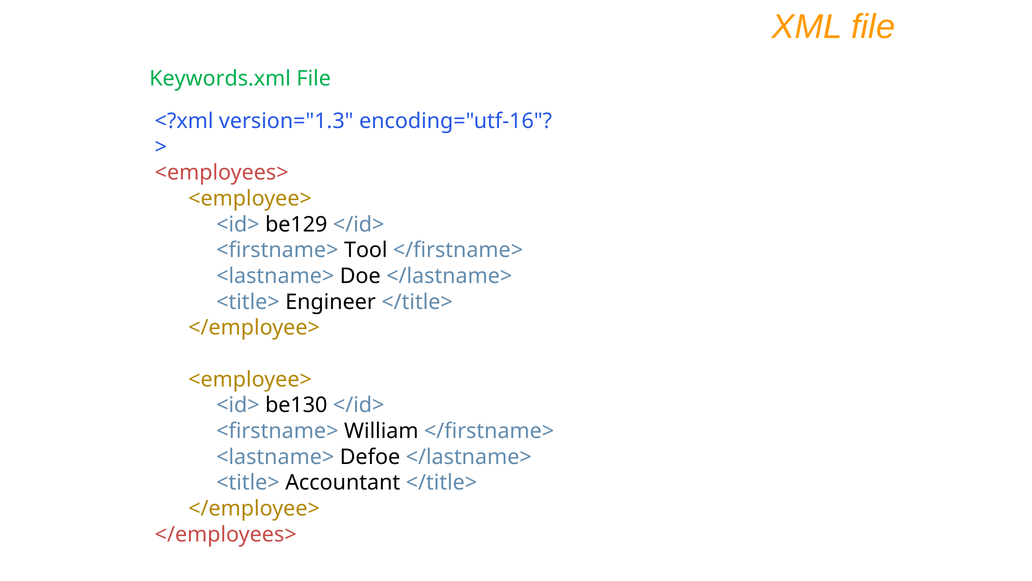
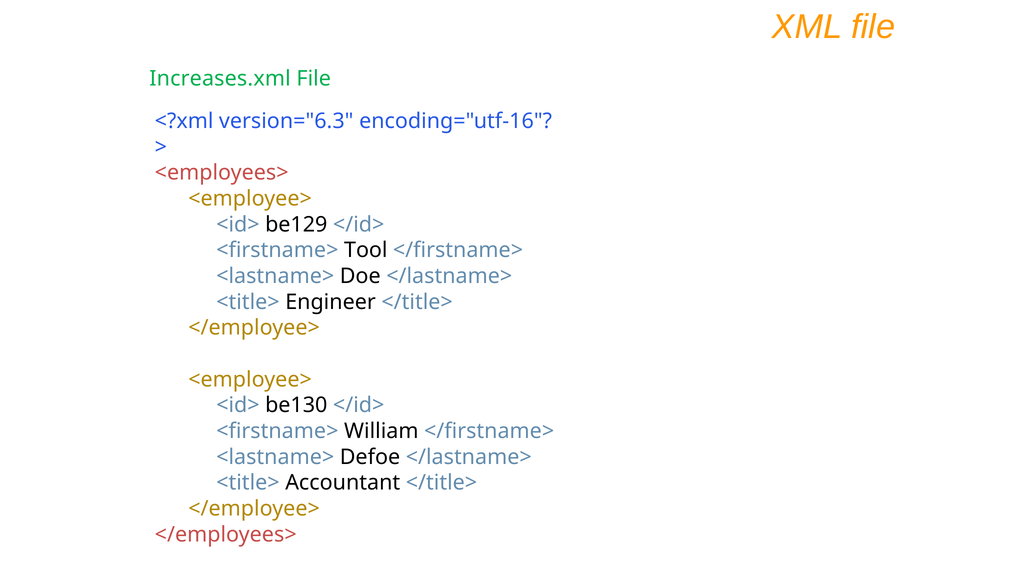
Keywords.xml: Keywords.xml -> Increases.xml (220, 79)
version="1.3: version="1.3 -> version="6.3 (286, 121)
